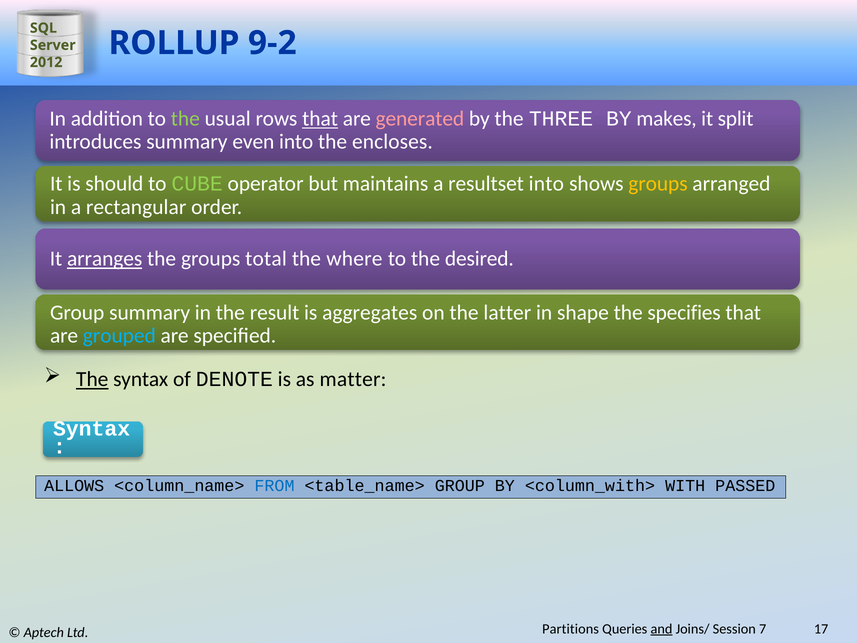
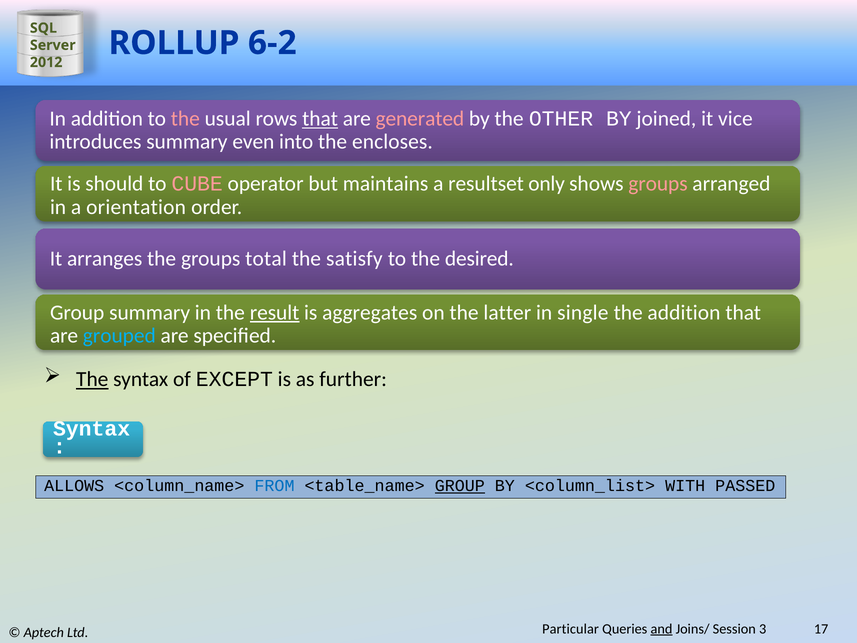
9-2: 9-2 -> 6-2 (272, 43)
the colour: light green -> pink (185, 119)
THREE: THREE -> OTHER (561, 119)
makes: makes -> joined (666, 119)
split: split -> vice (735, 119)
CUBE colour: light green -> pink (197, 184)
resultset into: into -> only (547, 184)
groups colour: yellow -> pink (658, 184)
rectangular: rectangular -> orientation (136, 207)
arranges underline: present -> none (105, 259)
where: where -> satisfy (354, 259)
result underline: none -> present (275, 312)
shape: shape -> single (583, 312)
the specifies: specifies -> addition (684, 312)
DENOTE: DENOTE -> EXCEPT (234, 379)
matter: matter -> further (353, 379)
GROUP underline: none -> present (460, 486)
<column_with>: <column_with> -> <column_list> (590, 486)
Partitions: Partitions -> Particular (571, 629)
7: 7 -> 3 (763, 629)
